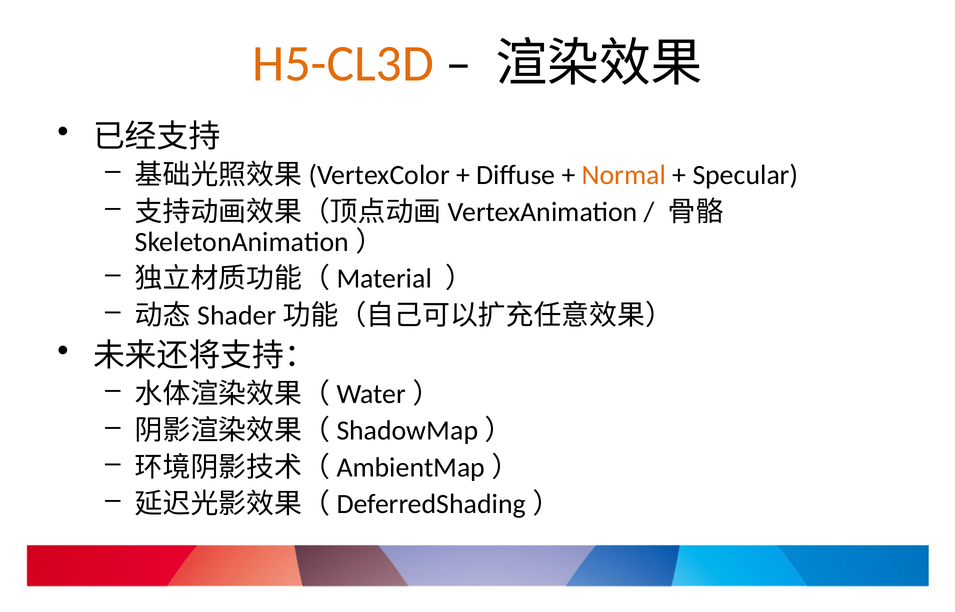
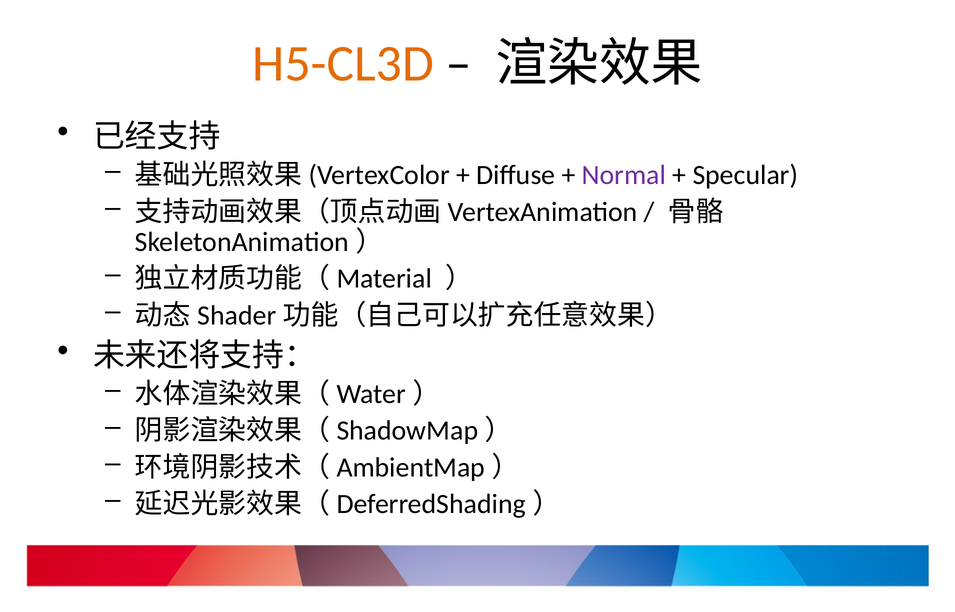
Normal colour: orange -> purple (624, 175)
